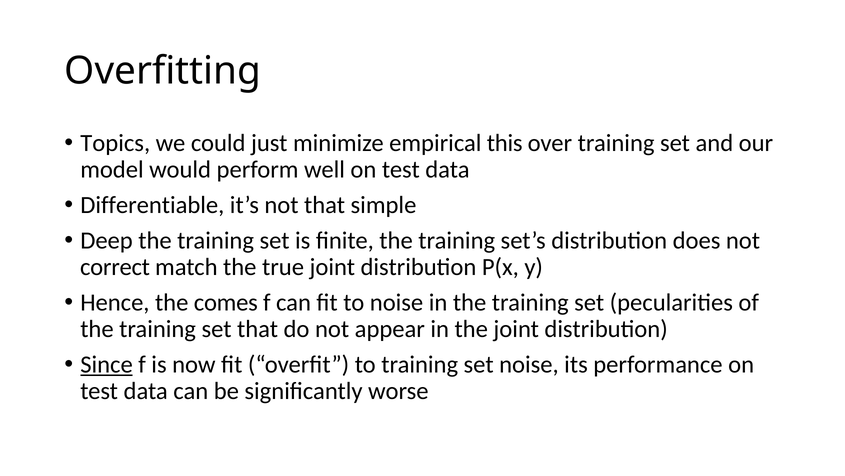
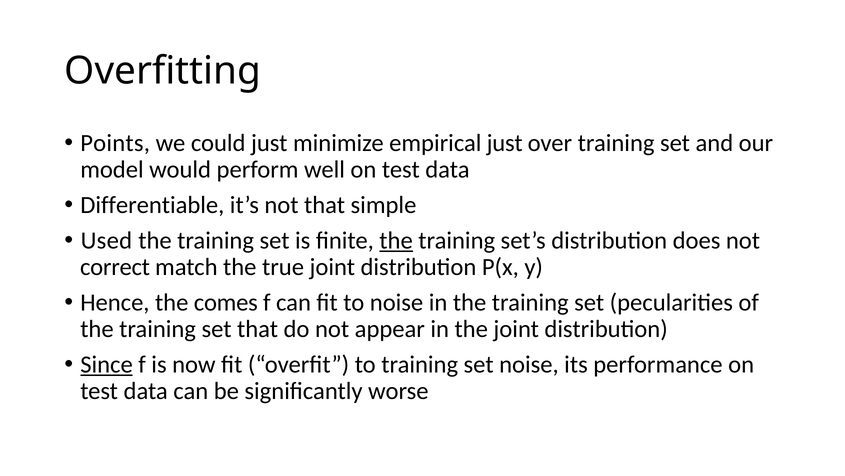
Topics: Topics -> Points (115, 143)
empirical this: this -> just (505, 143)
Deep: Deep -> Used (106, 240)
the underline: none -> present (396, 240)
